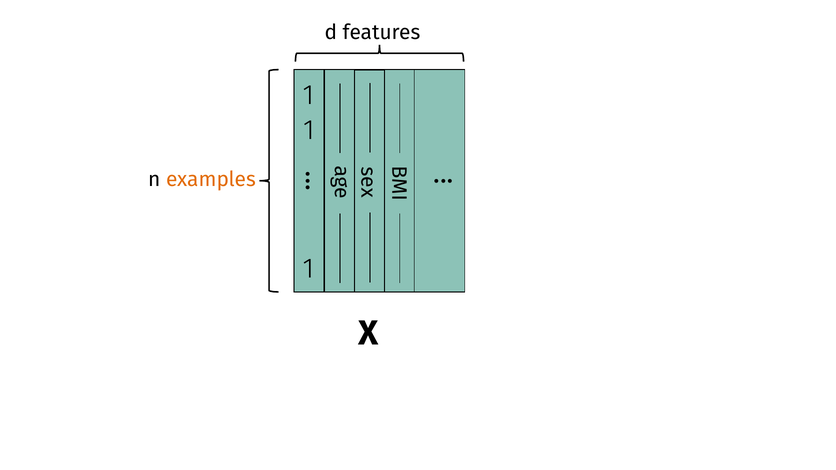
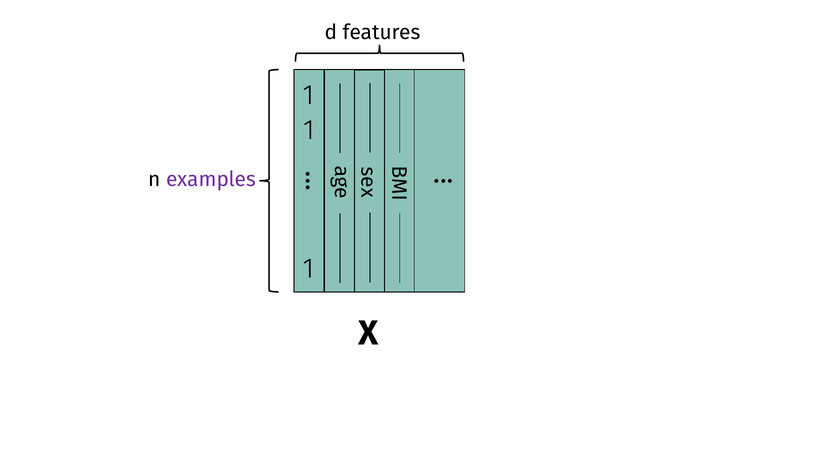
examples colour: orange -> purple (211, 179)
